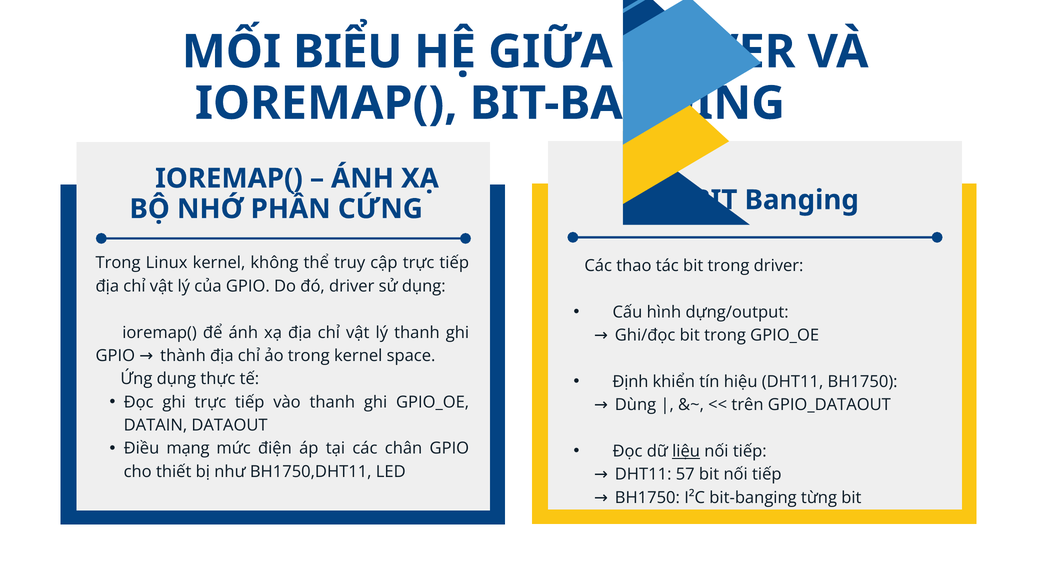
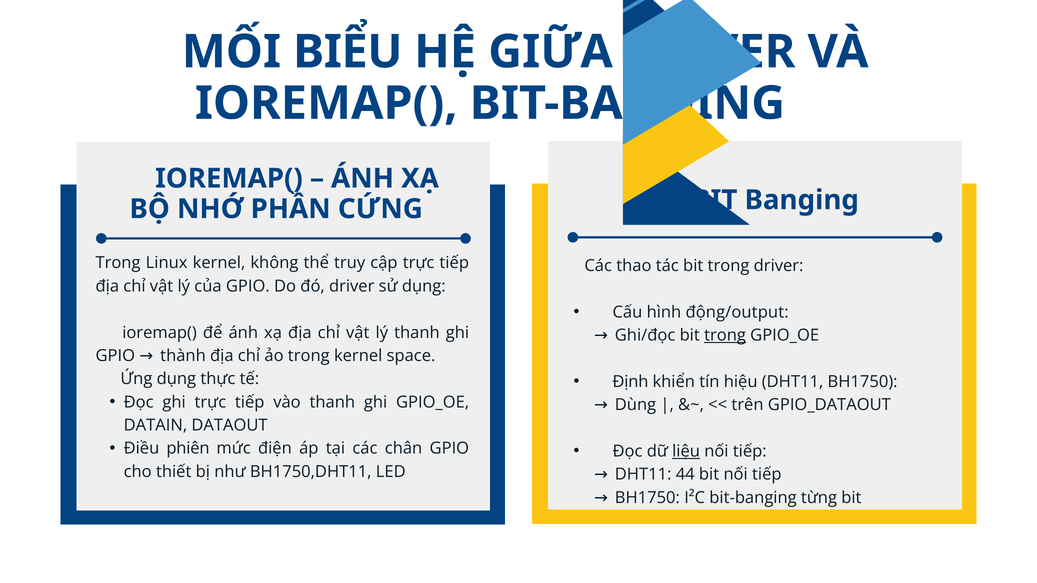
dựng/output: dựng/output -> động/output (737, 312)
trong underline: none -> present (725, 336)
mạng: mạng -> phiên (188, 449)
57: 57 -> 44 (685, 475)
